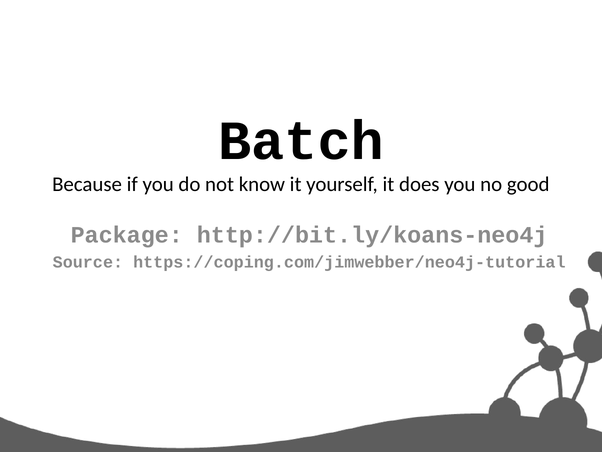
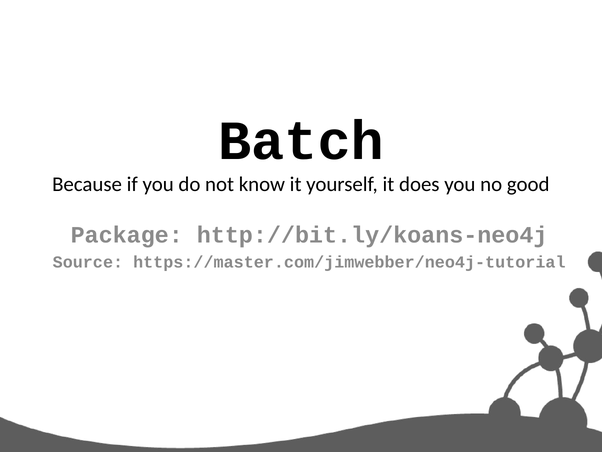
https://coping.com/jimwebber/neo4j-tutorial: https://coping.com/jimwebber/neo4j-tutorial -> https://master.com/jimwebber/neo4j-tutorial (349, 262)
